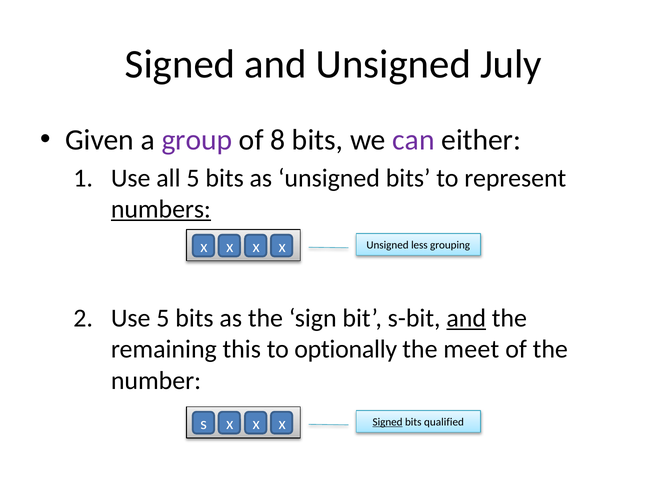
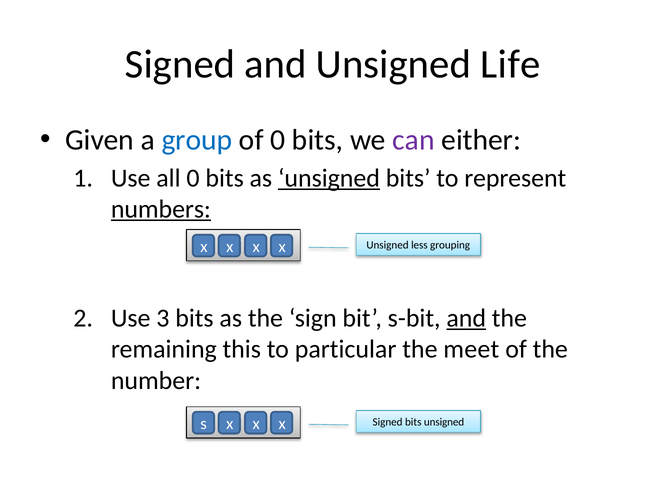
July: July -> Life (511, 65)
group colour: purple -> blue (197, 140)
of 8: 8 -> 0 (278, 140)
all 5: 5 -> 0 (193, 178)
unsigned underline: none -> present (329, 178)
Use 5: 5 -> 3 (163, 318)
optionally: optionally -> particular (346, 350)
Signed underline: present -> none (388, 422)
bits qualified: qualified -> unsigned (444, 422)
